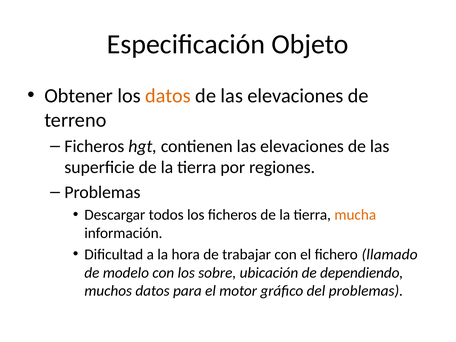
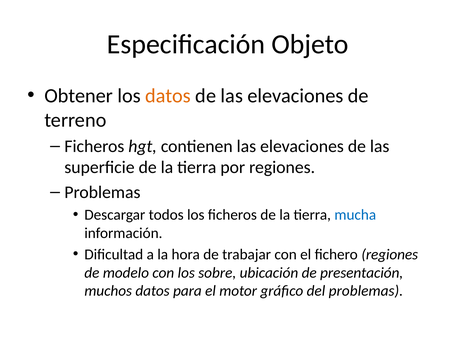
mucha colour: orange -> blue (355, 215)
fichero llamado: llamado -> regiones (390, 254)
dependiendo: dependiendo -> presentación (362, 273)
